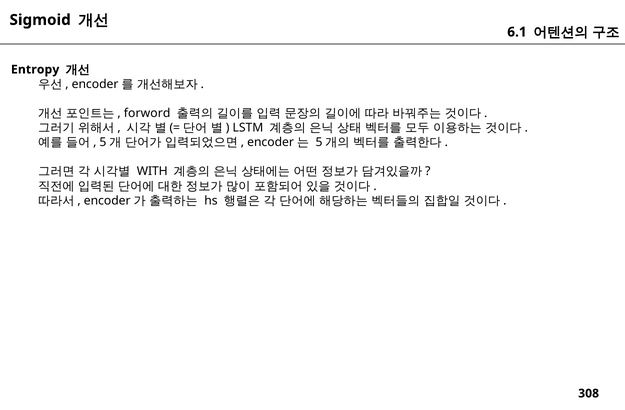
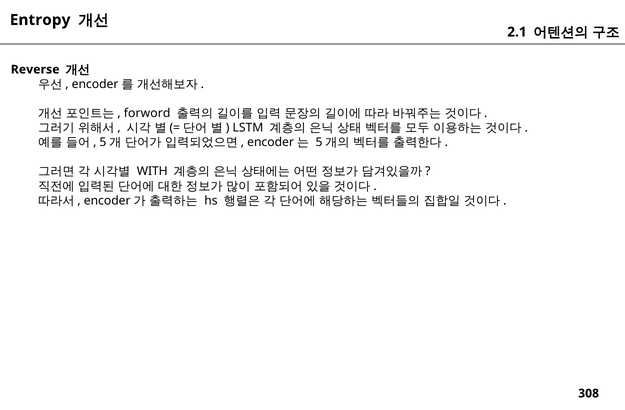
Sigmoid: Sigmoid -> Entropy (40, 20)
6.1: 6.1 -> 2.1 (517, 32)
Entropy: Entropy -> Reverse (35, 70)
